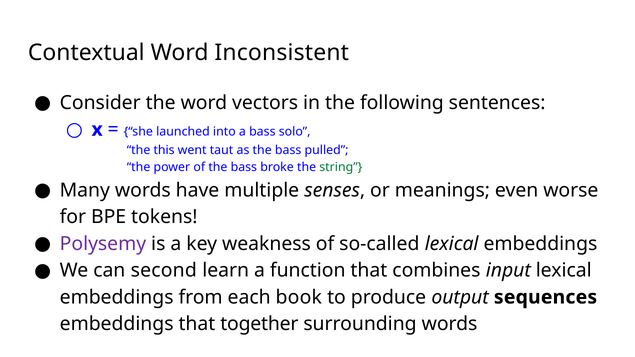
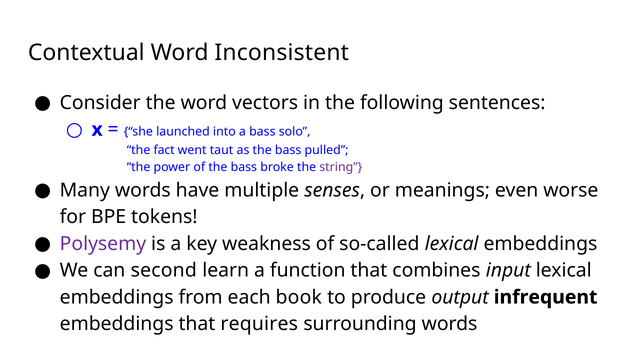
this: this -> fact (164, 150)
string colour: green -> purple (341, 167)
sequences: sequences -> infrequent (546, 297)
together: together -> requires (259, 324)
